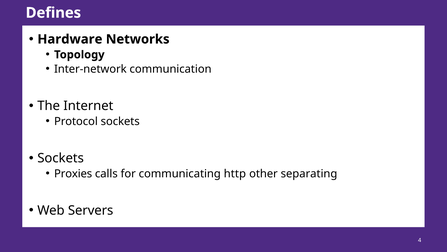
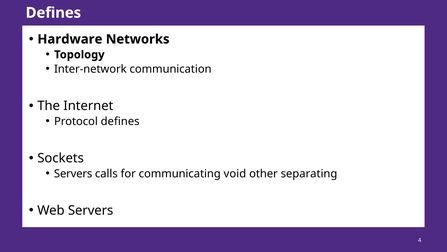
Protocol sockets: sockets -> defines (120, 121)
Proxies: Proxies -> Servers (73, 173)
http: http -> void (235, 173)
